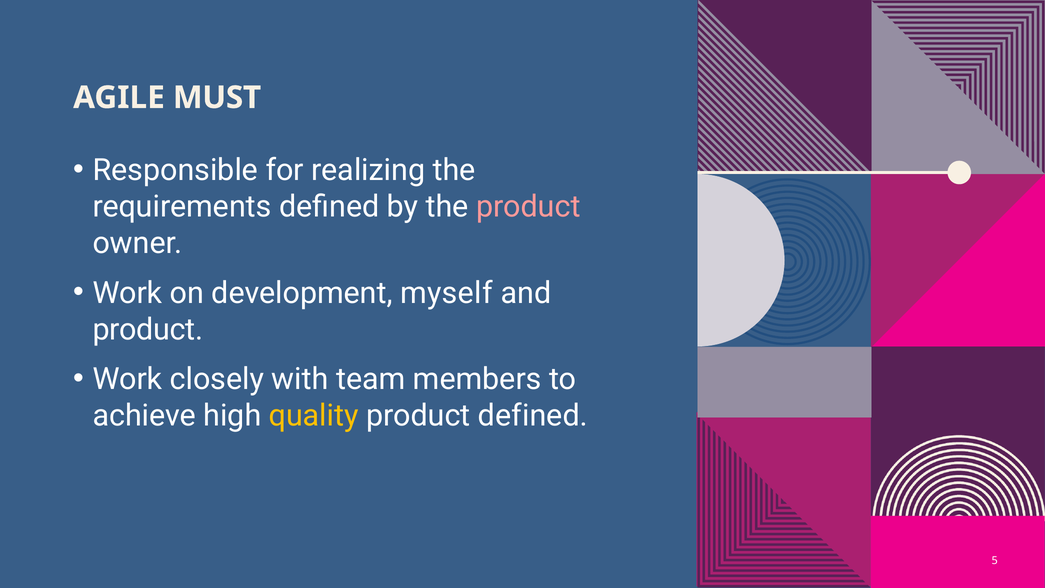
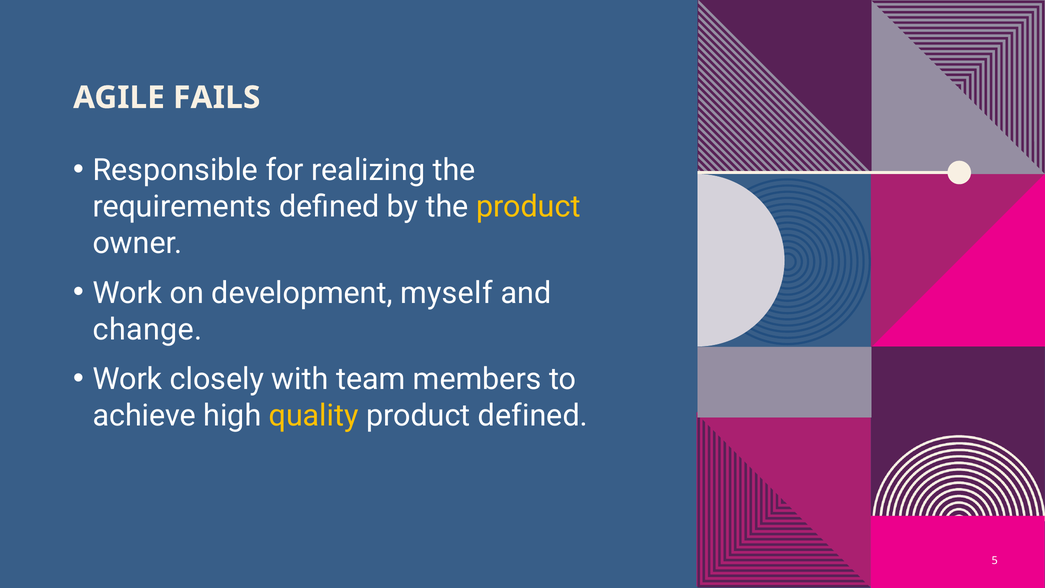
MUST: MUST -> FAILS (217, 98)
product colour: pink -> yellow (528, 207)
product: product -> change (147, 330)
